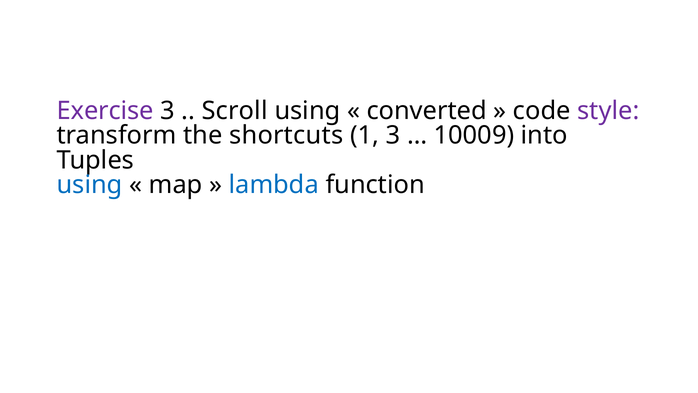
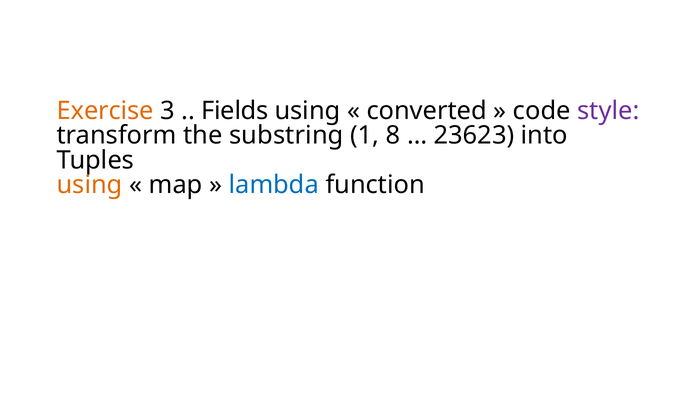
Exercise colour: purple -> orange (105, 111)
Scroll: Scroll -> Fields (235, 111)
shortcuts: shortcuts -> substring (286, 135)
1 3: 3 -> 8 (393, 135)
10009: 10009 -> 23623 (474, 135)
using colour: blue -> orange (90, 185)
